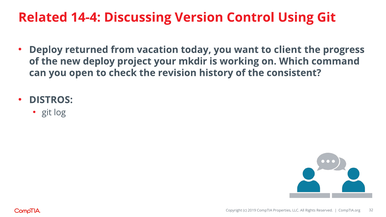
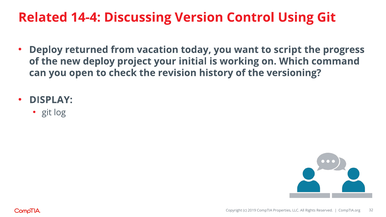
client: client -> script (288, 50)
mkdir: mkdir -> initial (193, 61)
consistent: consistent -> versioning (294, 73)
DISTROS: DISTROS -> DISPLAY (51, 100)
